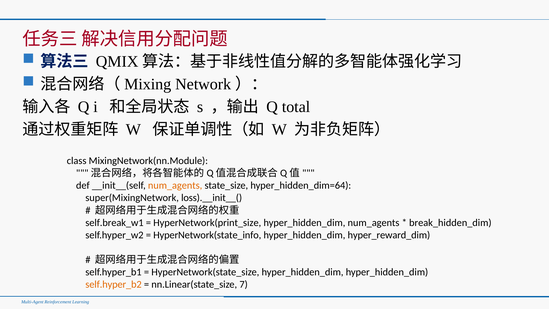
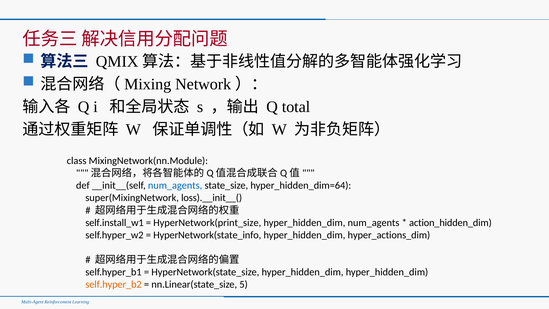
num_agents colour: orange -> blue (175, 185)
self.break_w1: self.break_w1 -> self.install_w1 (115, 222)
break_hidden_dim: break_hidden_dim -> action_hidden_dim (450, 222)
hyper_reward_dim: hyper_reward_dim -> hyper_actions_dim (389, 235)
7: 7 -> 5 (244, 284)
